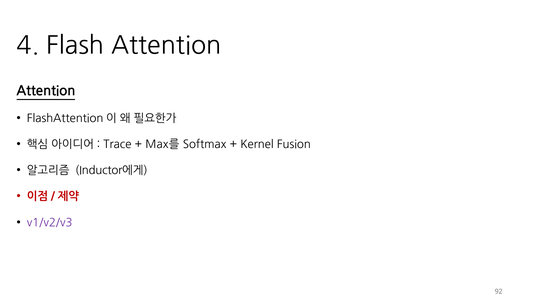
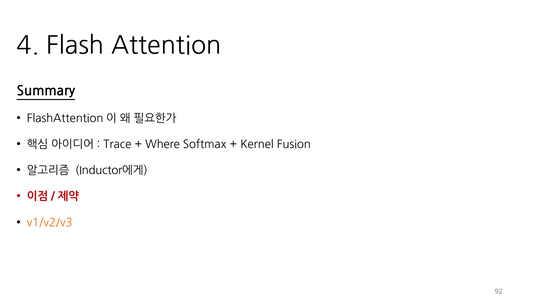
Attention: Attention -> Summary (46, 91)
Max를: Max를 -> Where (163, 144)
v1/v2/v3 colour: purple -> orange (50, 223)
